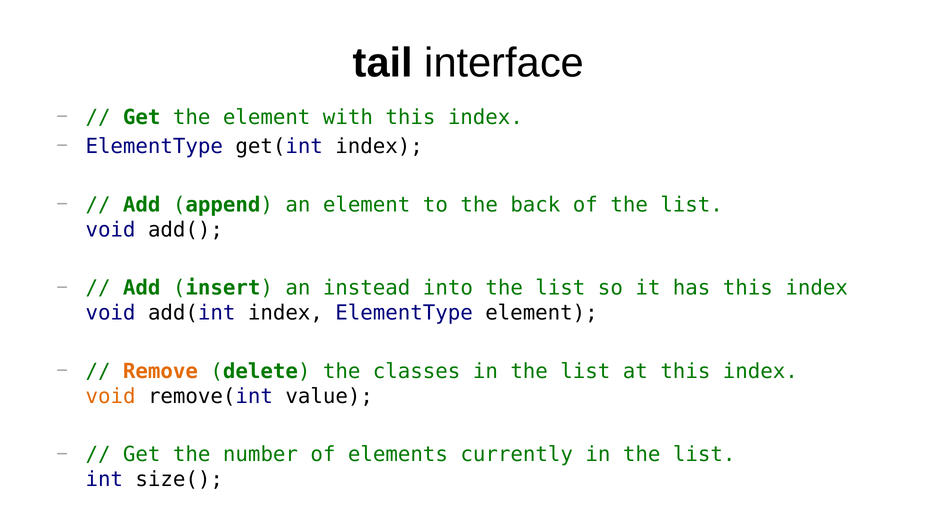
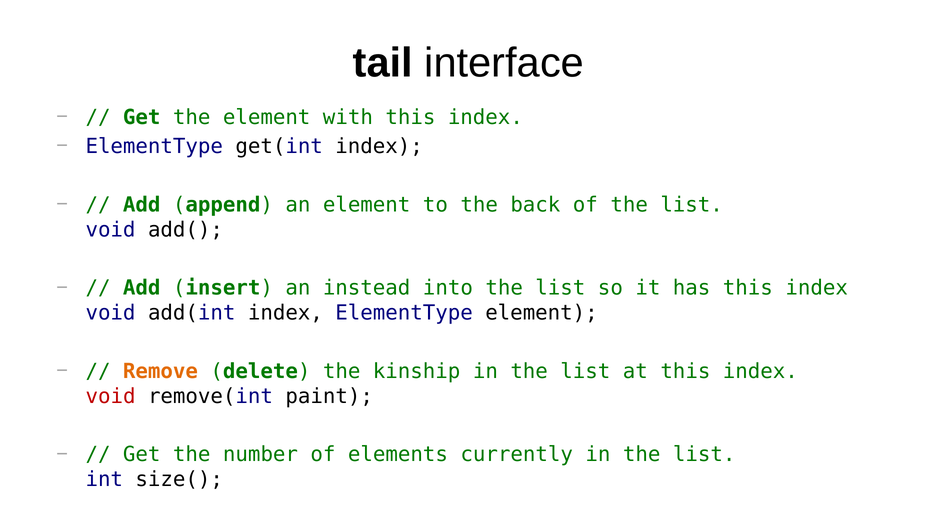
classes: classes -> kinship (417, 371)
void colour: orange -> red (111, 396)
value: value -> paint (329, 396)
